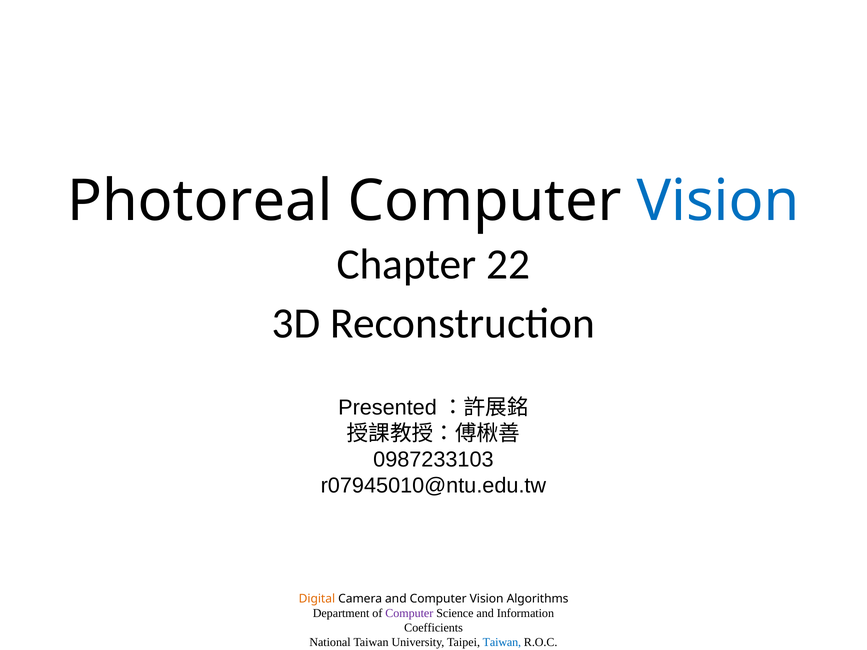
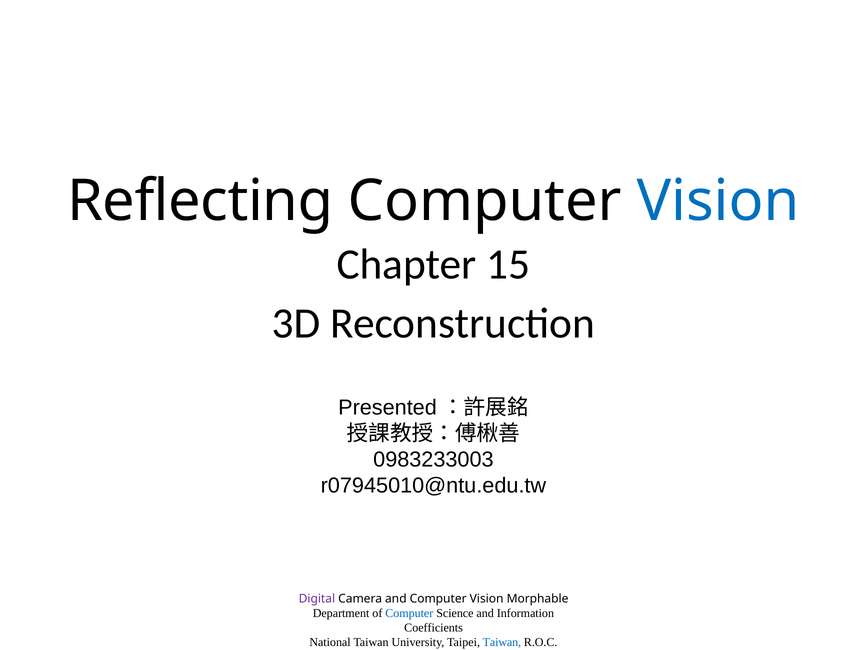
Photoreal: Photoreal -> Reflecting (200, 201)
22: 22 -> 15 (508, 265)
0987233103: 0987233103 -> 0983233003 (433, 460)
Digital colour: orange -> purple (317, 599)
Algorithms: Algorithms -> Morphable (538, 599)
Computer colour: purple -> blue (409, 614)
